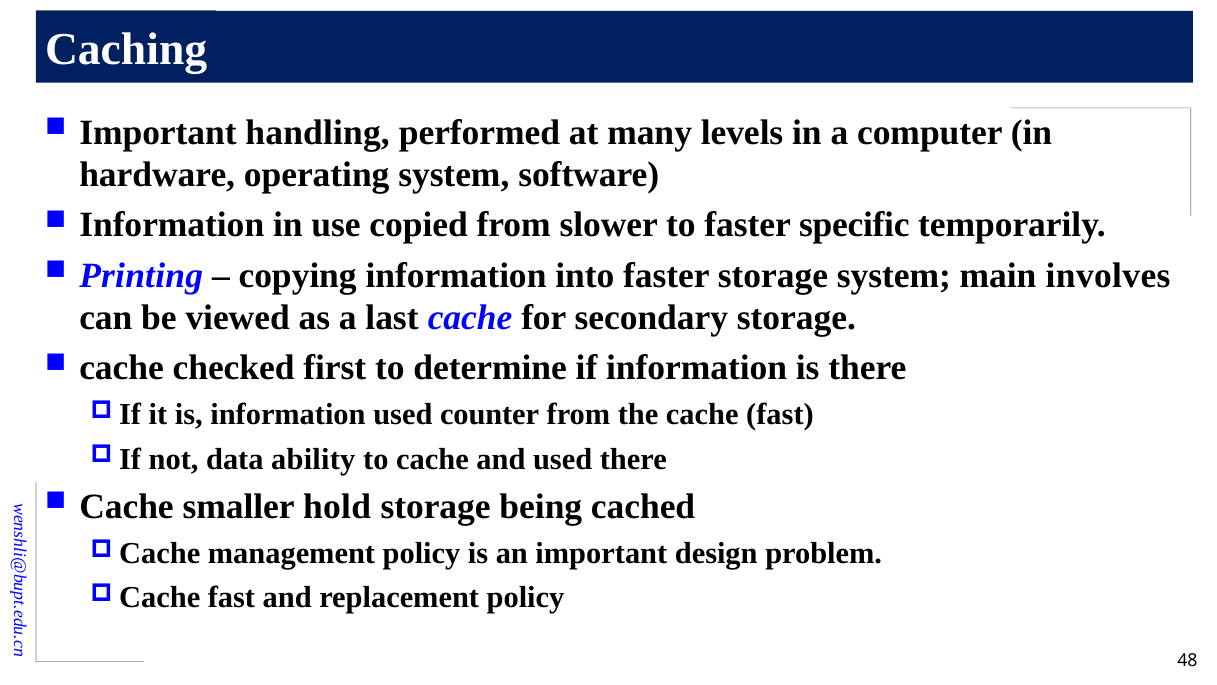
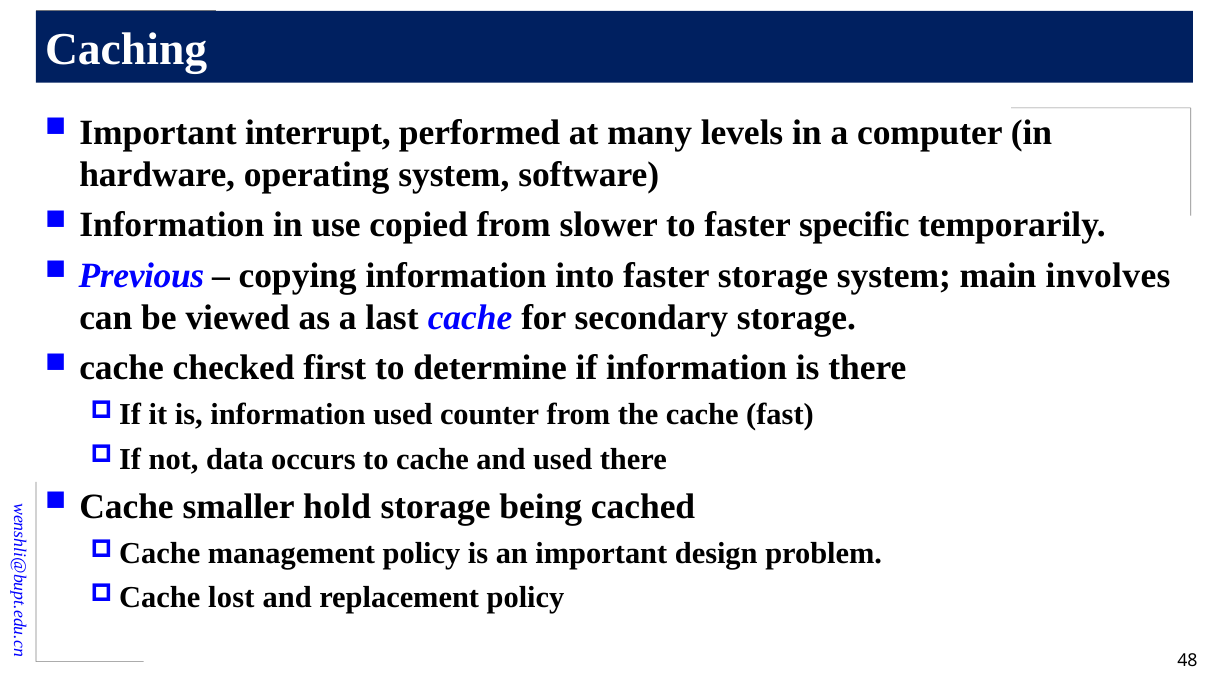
handling: handling -> interrupt (318, 132)
Printing: Printing -> Previous (141, 275)
ability: ability -> occurs (313, 459)
fast: fast -> lost (231, 597)
